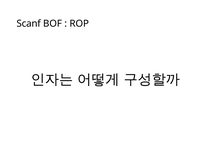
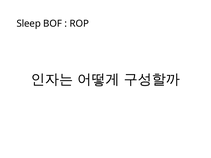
Scanf: Scanf -> Sleep (29, 24)
